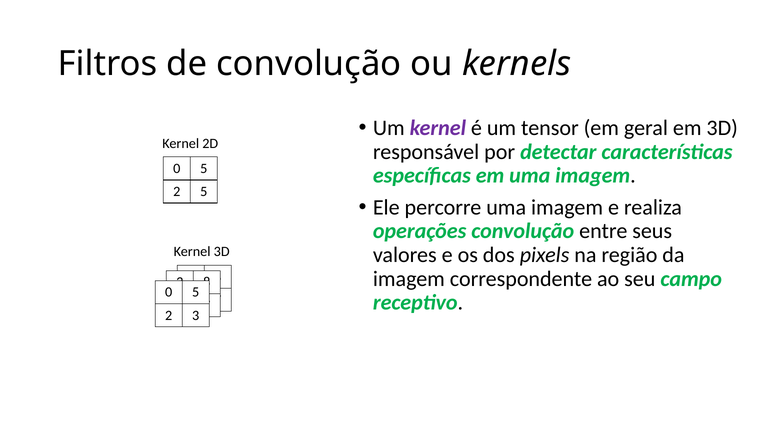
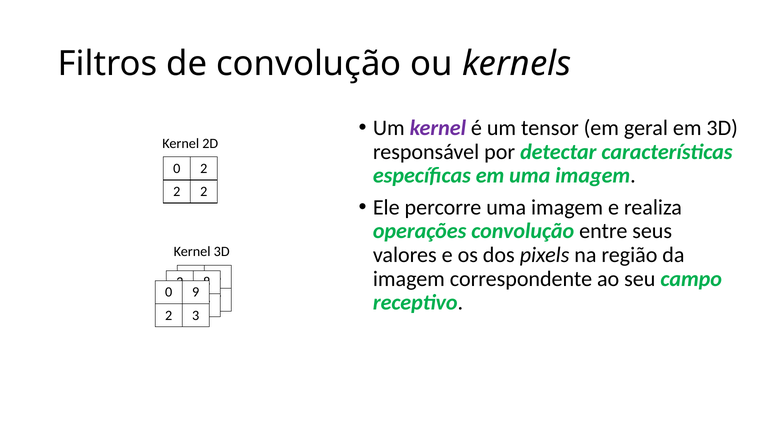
5: 5 -> 2 (204, 169)
5: 5 -> 2 (204, 192)
5: 5 -> 9 (196, 292)
